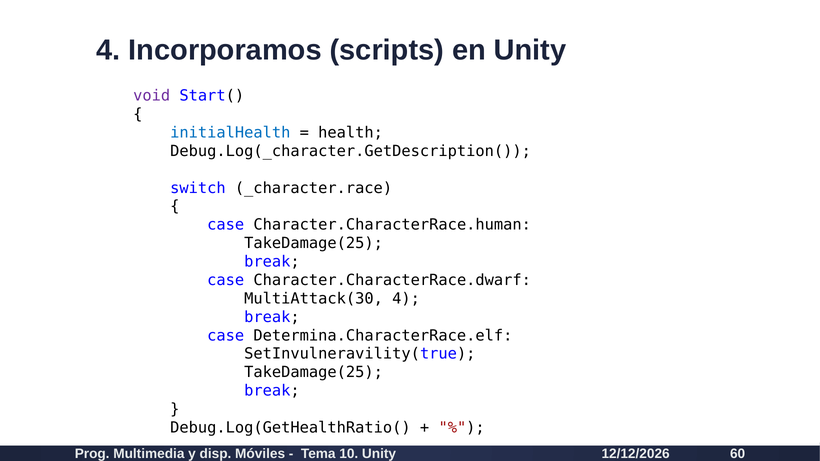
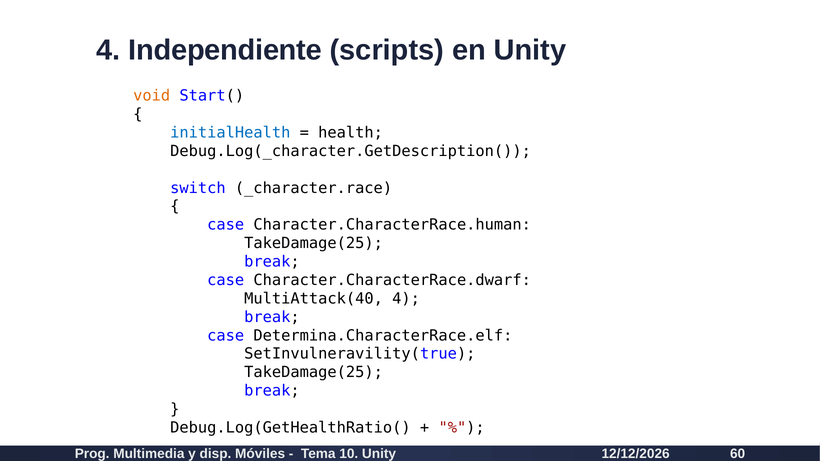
Incorporamos: Incorporamos -> Independiente (225, 50)
void colour: purple -> orange (152, 96)
MultiAttack(30: MultiAttack(30 -> MultiAttack(40 (314, 299)
